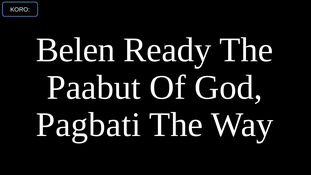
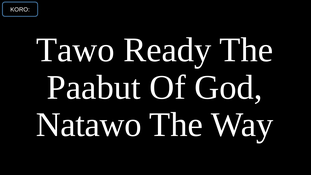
Belen: Belen -> Tawo (75, 50)
Pagbati: Pagbati -> Natawo (89, 125)
